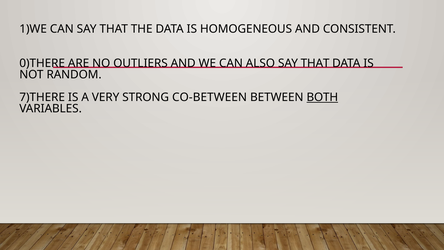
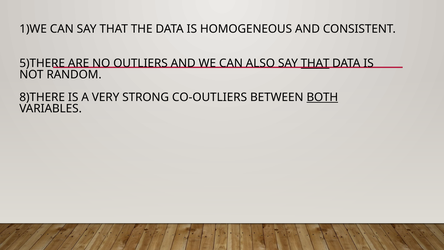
0)THERE: 0)THERE -> 5)THERE (42, 63)
THAT underline: none -> present (315, 63)
7)THERE: 7)THERE -> 8)THERE (42, 97)
CO-BETWEEN: CO-BETWEEN -> CO-OUTLIERS (210, 97)
